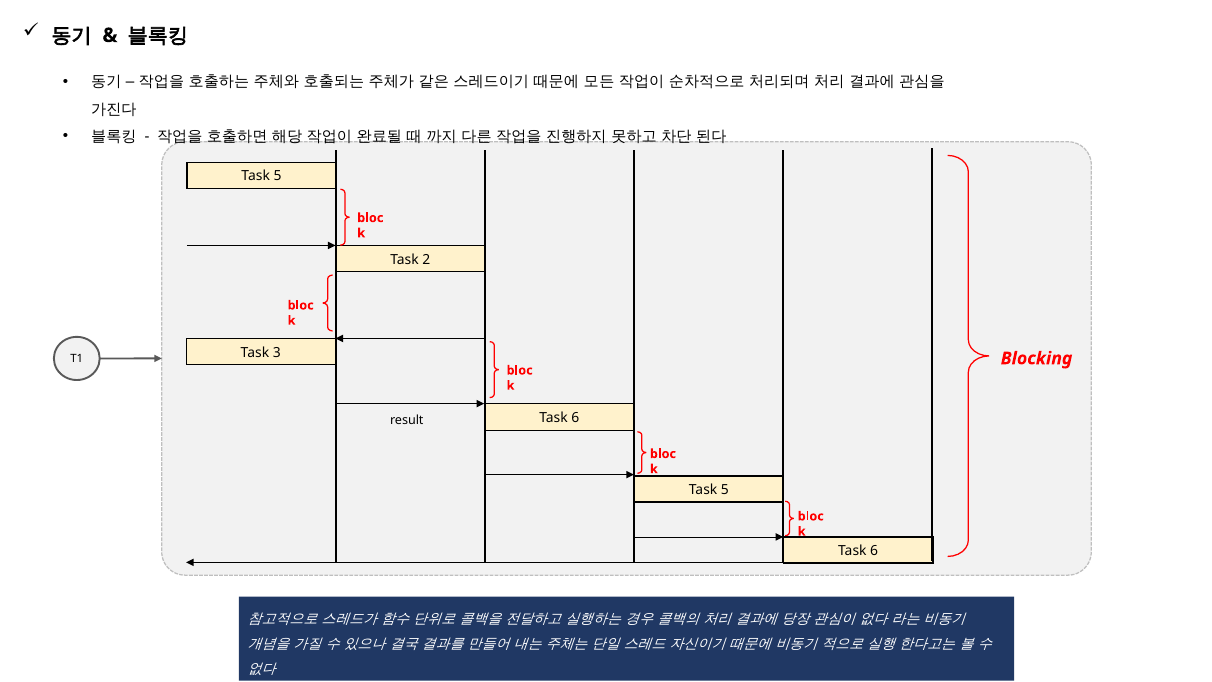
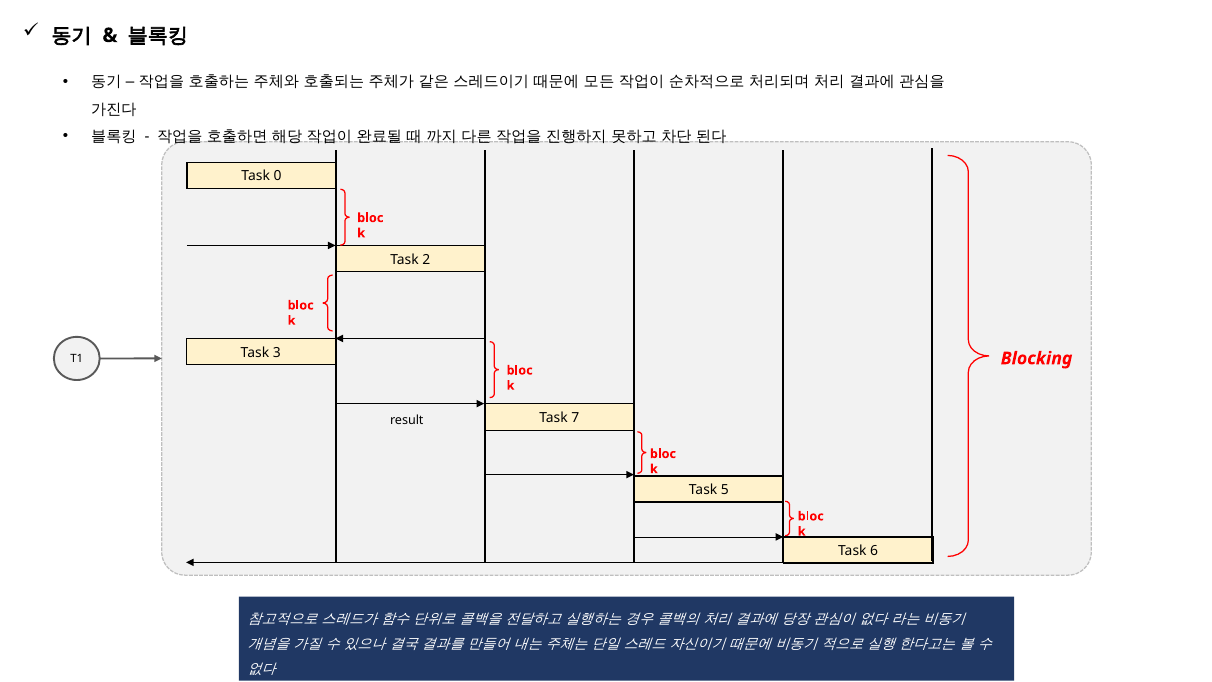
5: 5 -> 0 (278, 176)
6: 6 -> 7 (575, 418)
